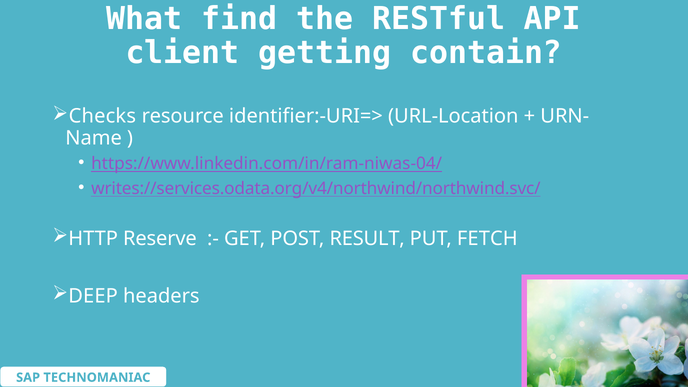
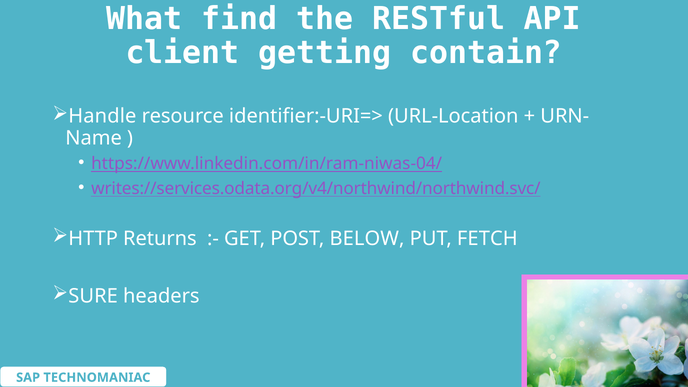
Checks: Checks -> Handle (102, 116)
Reserve: Reserve -> Returns (160, 238)
RESULT: RESULT -> BELOW (367, 238)
DEEP: DEEP -> SURE (93, 296)
